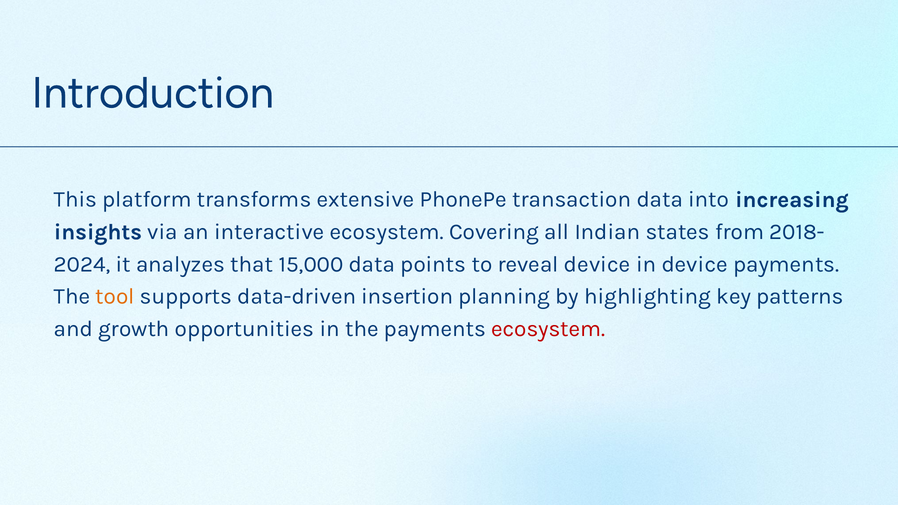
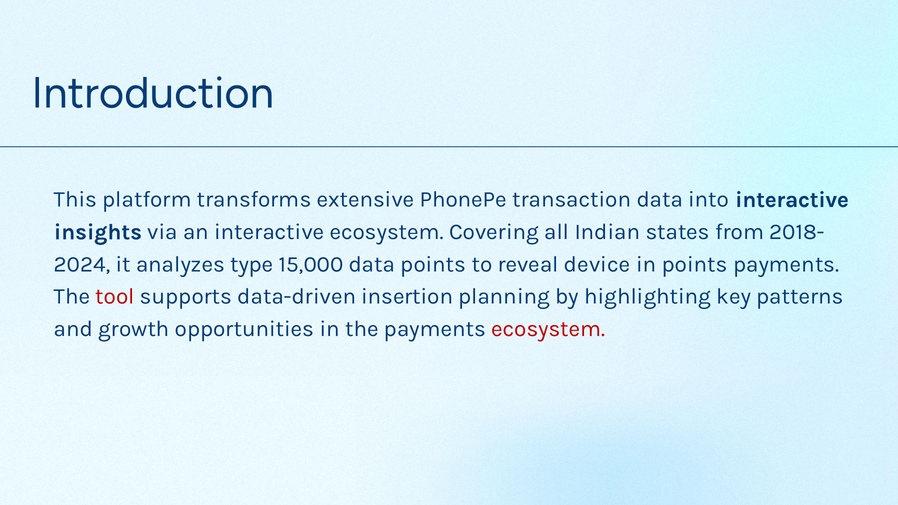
into increasing: increasing -> interactive (792, 200)
that: that -> type (252, 264)
in device: device -> points (695, 264)
tool colour: orange -> red (115, 297)
